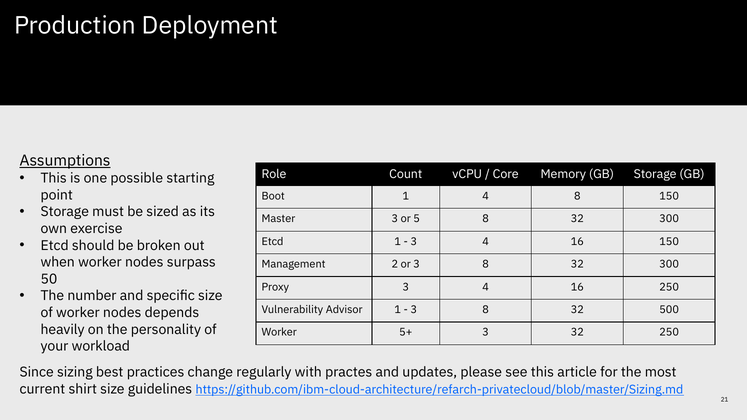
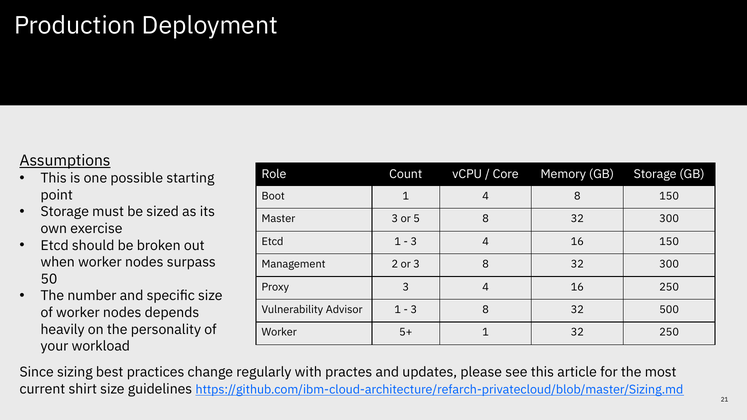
5+ 3: 3 -> 1 (486, 332)
